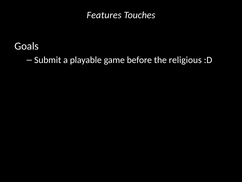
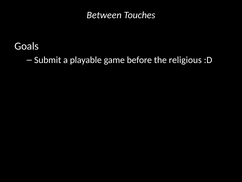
Features: Features -> Between (104, 15)
